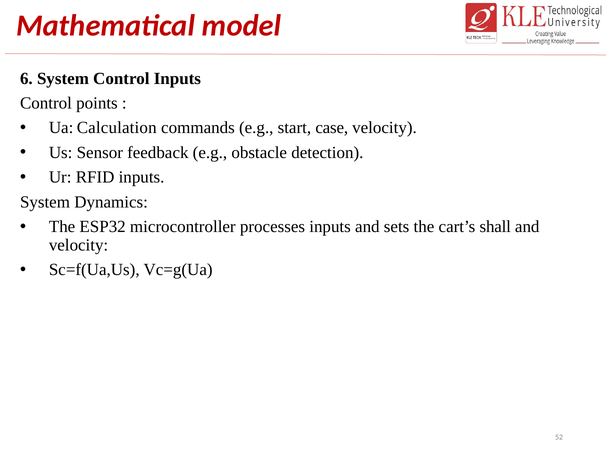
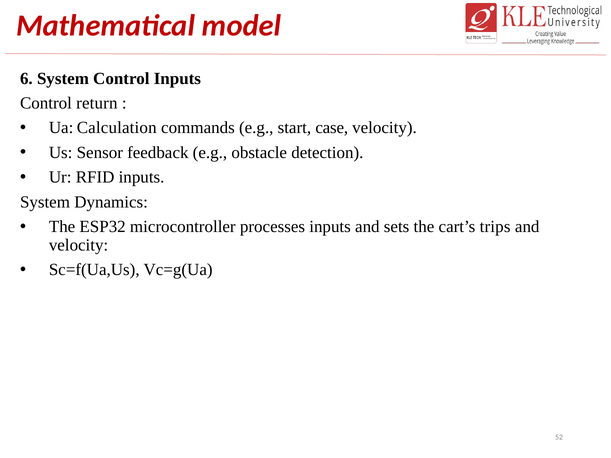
points: points -> return (97, 103)
shall: shall -> trips (495, 227)
